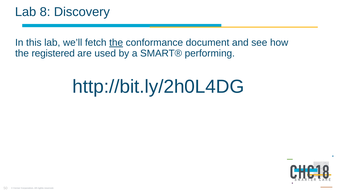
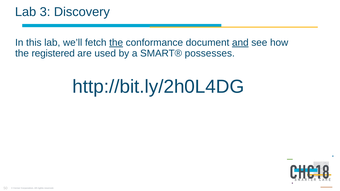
8: 8 -> 3 (45, 12)
and underline: none -> present (240, 43)
performing: performing -> possesses (210, 53)
